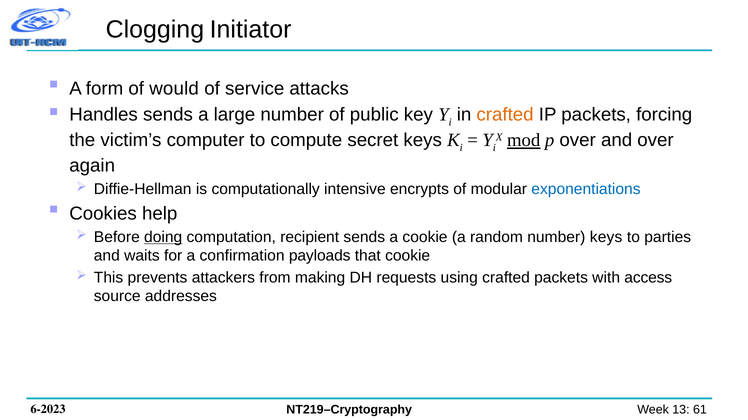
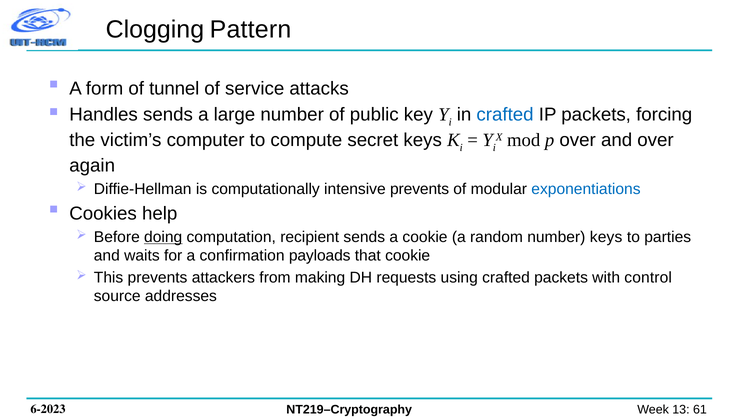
Initiator: Initiator -> Pattern (250, 30)
would: would -> tunnel (174, 89)
crafted colour: orange -> blue (505, 115)
mod underline: present -> none (524, 140)
intensive encrypts: encrypts -> prevents (420, 189)
access: access -> control (648, 278)
